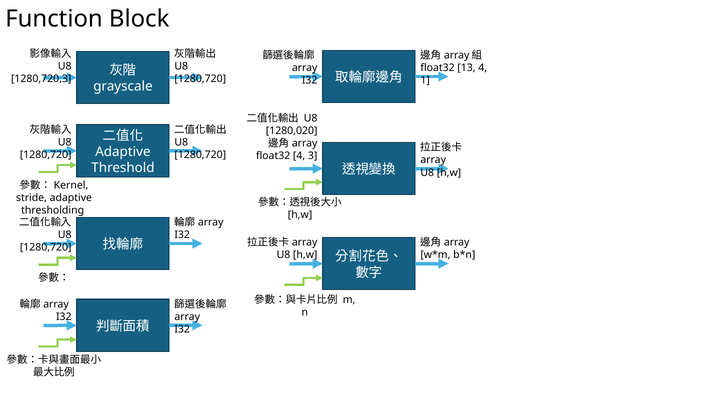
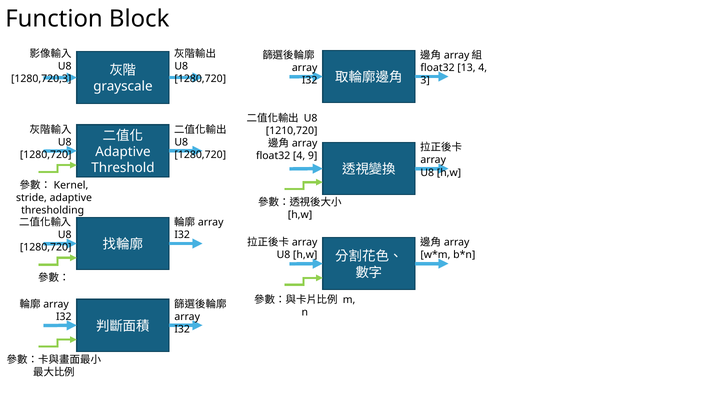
1: 1 -> 3 (425, 81)
1280,020: 1280,020 -> 1210,720 (292, 131)
3: 3 -> 9 (313, 156)
